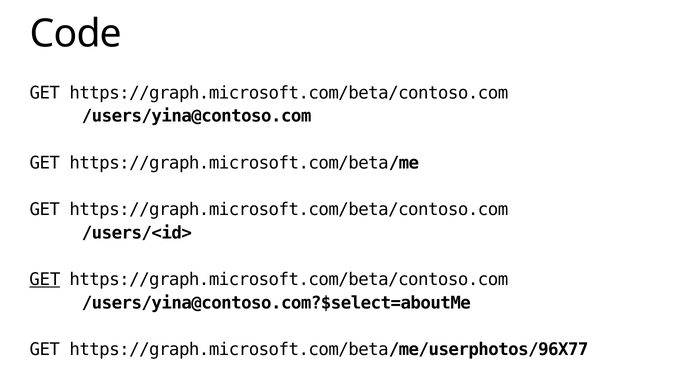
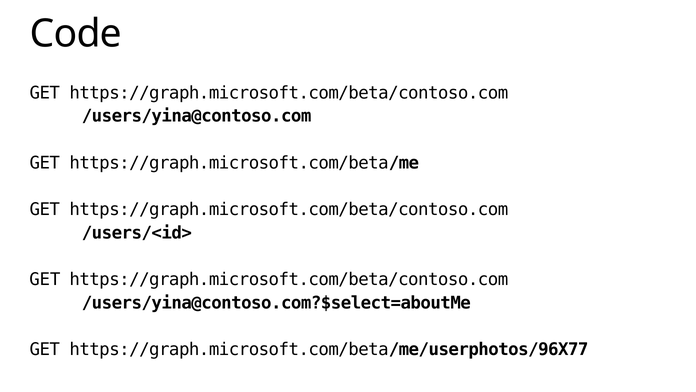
GET underline: present -> none (45, 279)
